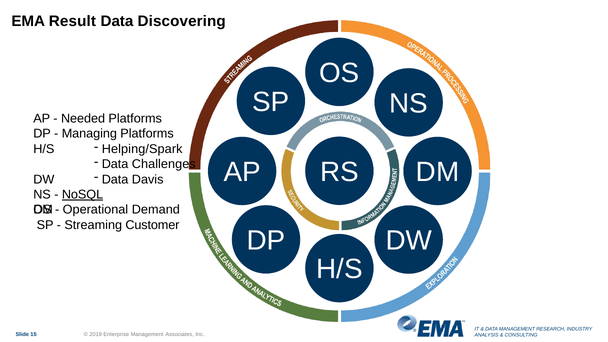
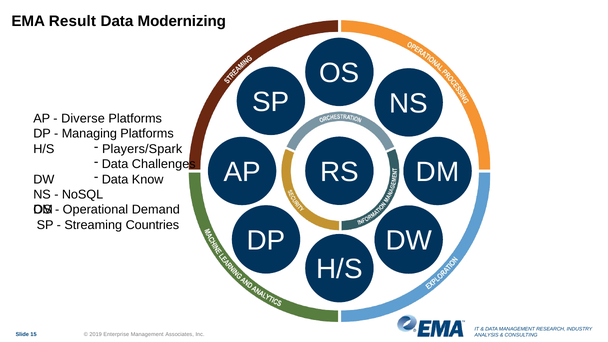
Discovering: Discovering -> Modernizing (182, 21)
Needed: Needed -> Diverse (83, 119)
Helping/Spark: Helping/Spark -> Players/Spark (142, 149)
Davis: Davis -> Know (148, 179)
NoSQL underline: present -> none (83, 195)
Customer: Customer -> Countries (152, 225)
